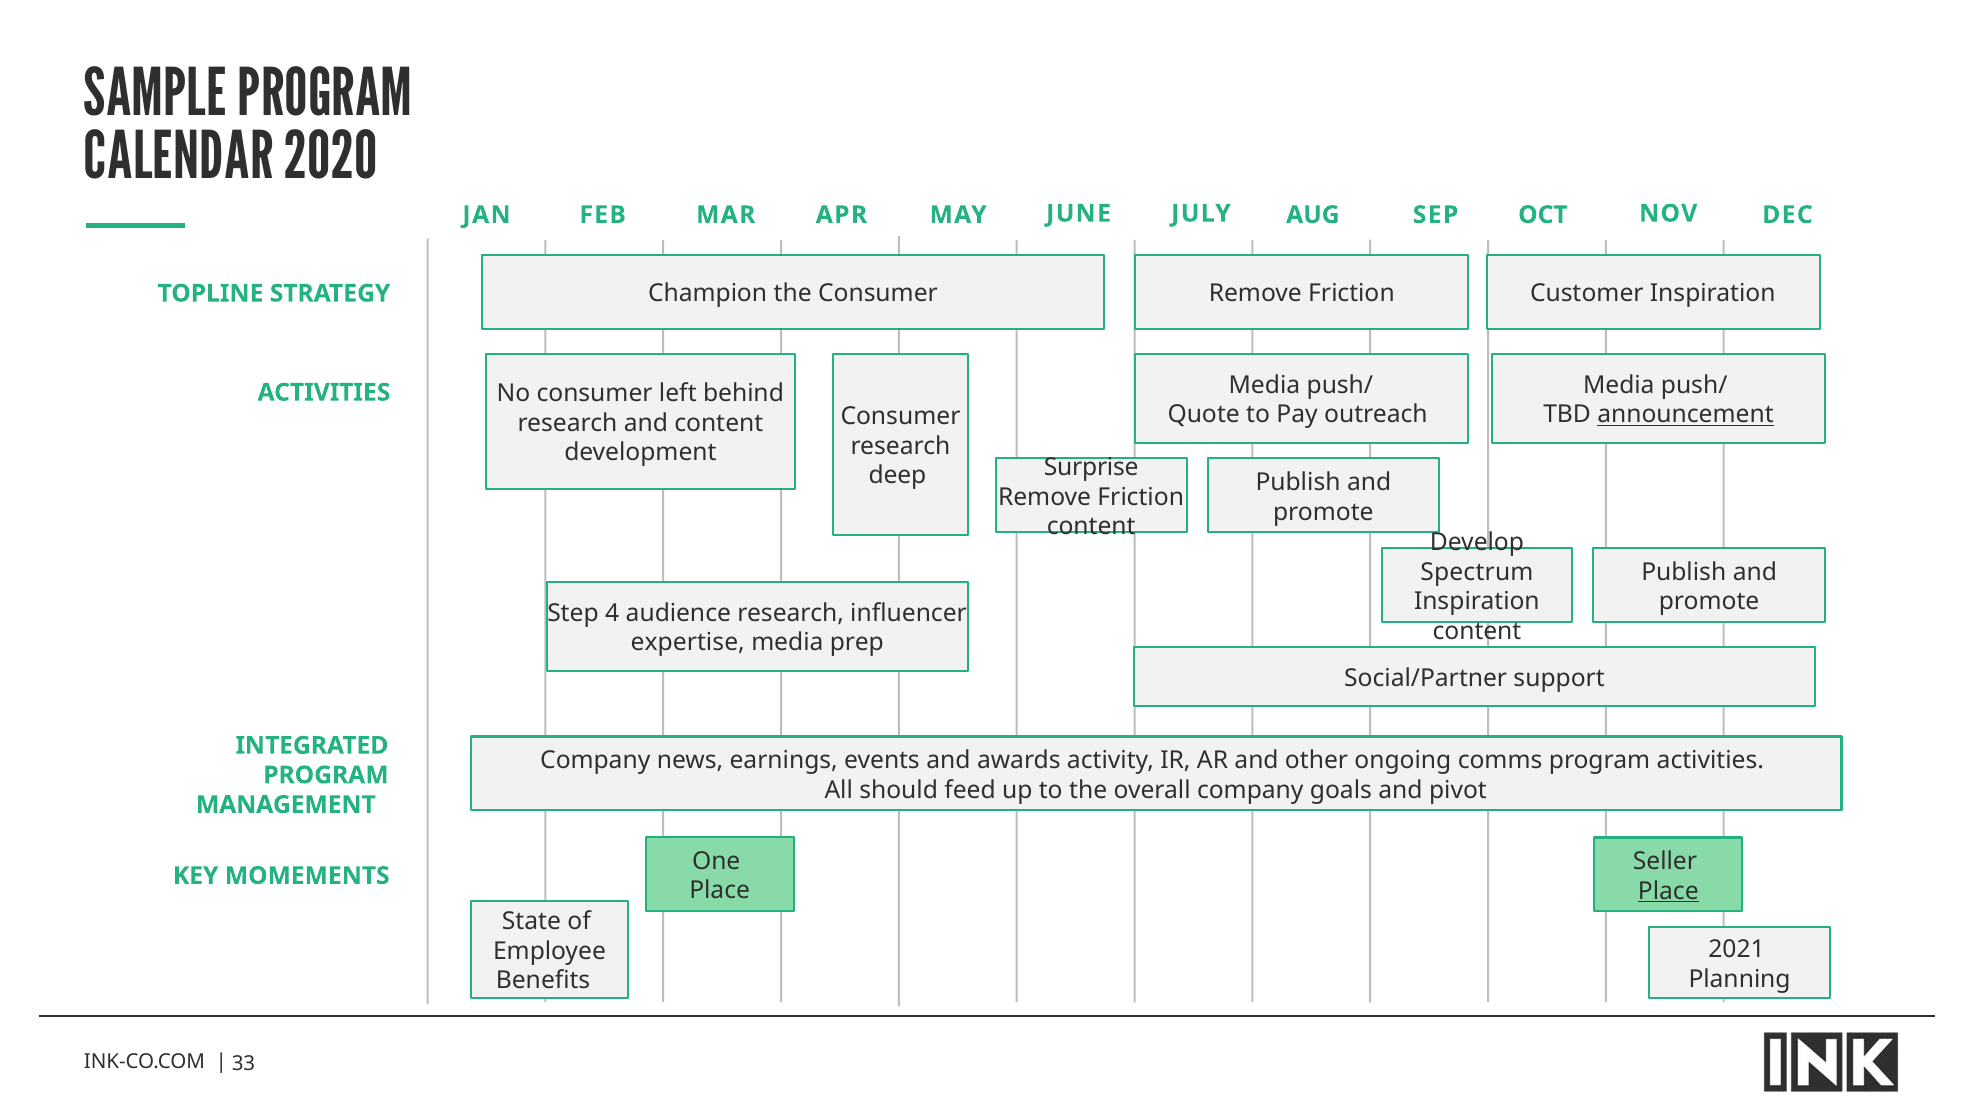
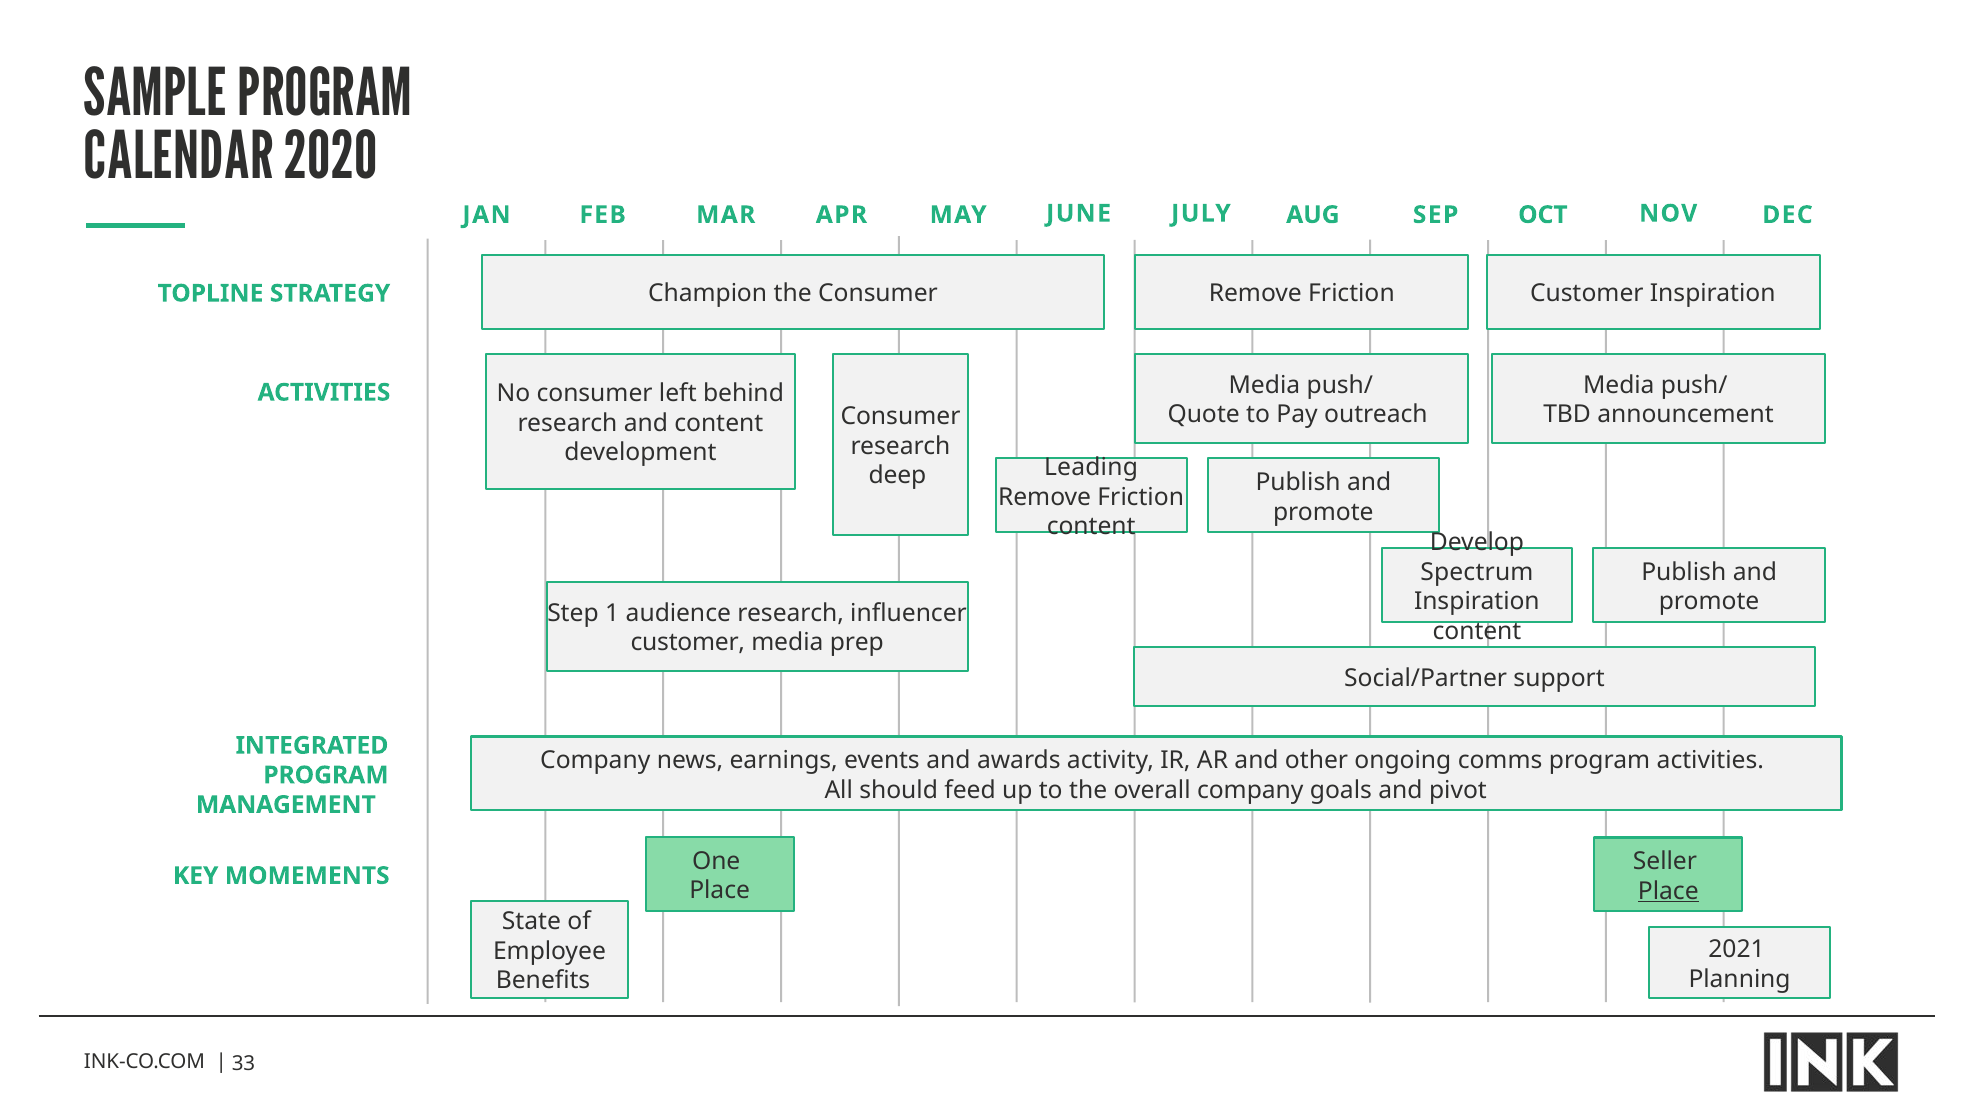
announcement underline: present -> none (1685, 415)
Surprise: Surprise -> Leading (1091, 468)
4: 4 -> 1 (612, 613)
expertise: expertise -> customer (688, 643)
